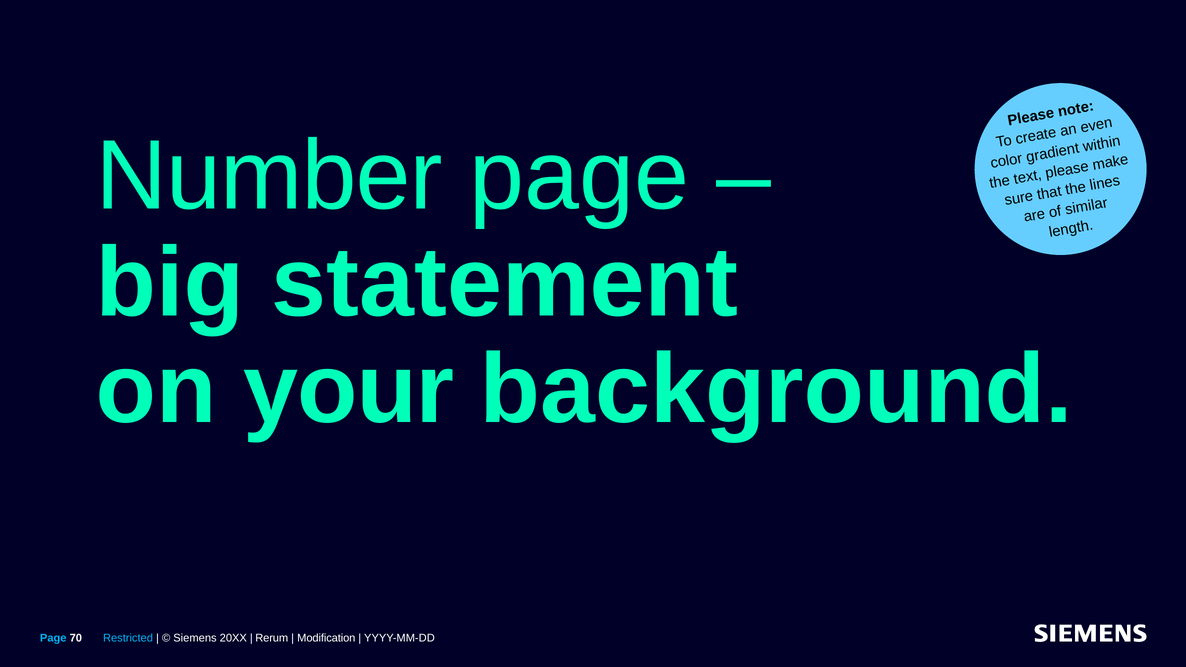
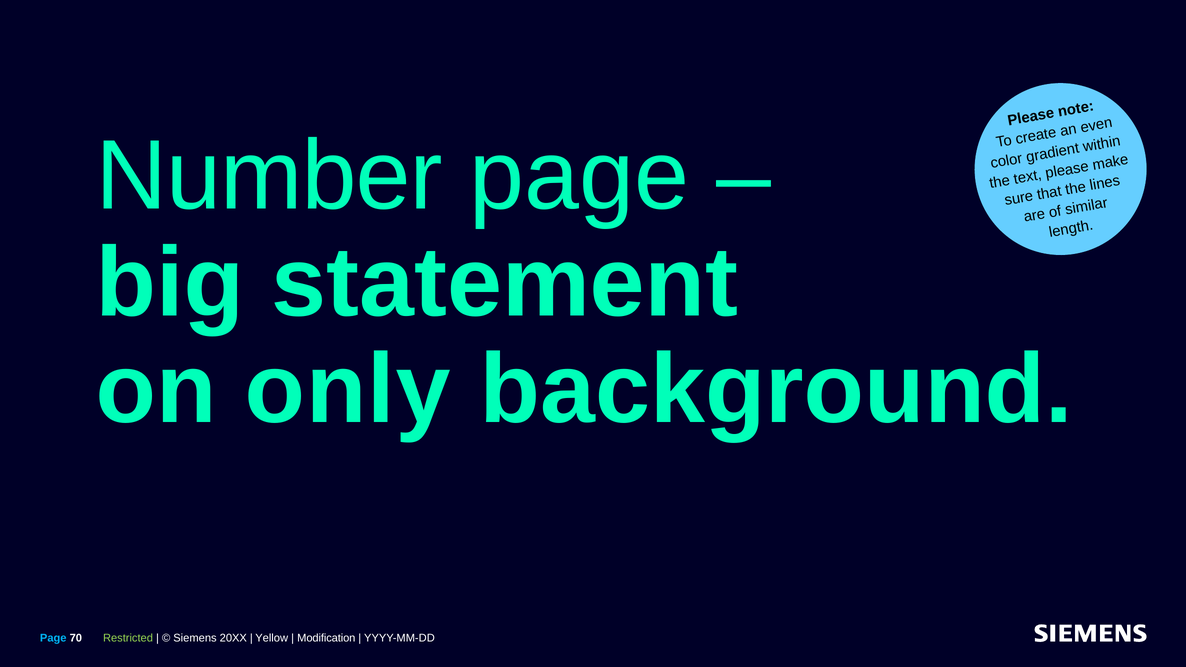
your: your -> only (348, 390)
Restricted colour: light blue -> light green (128, 638)
Rerum: Rerum -> Yellow (272, 638)
